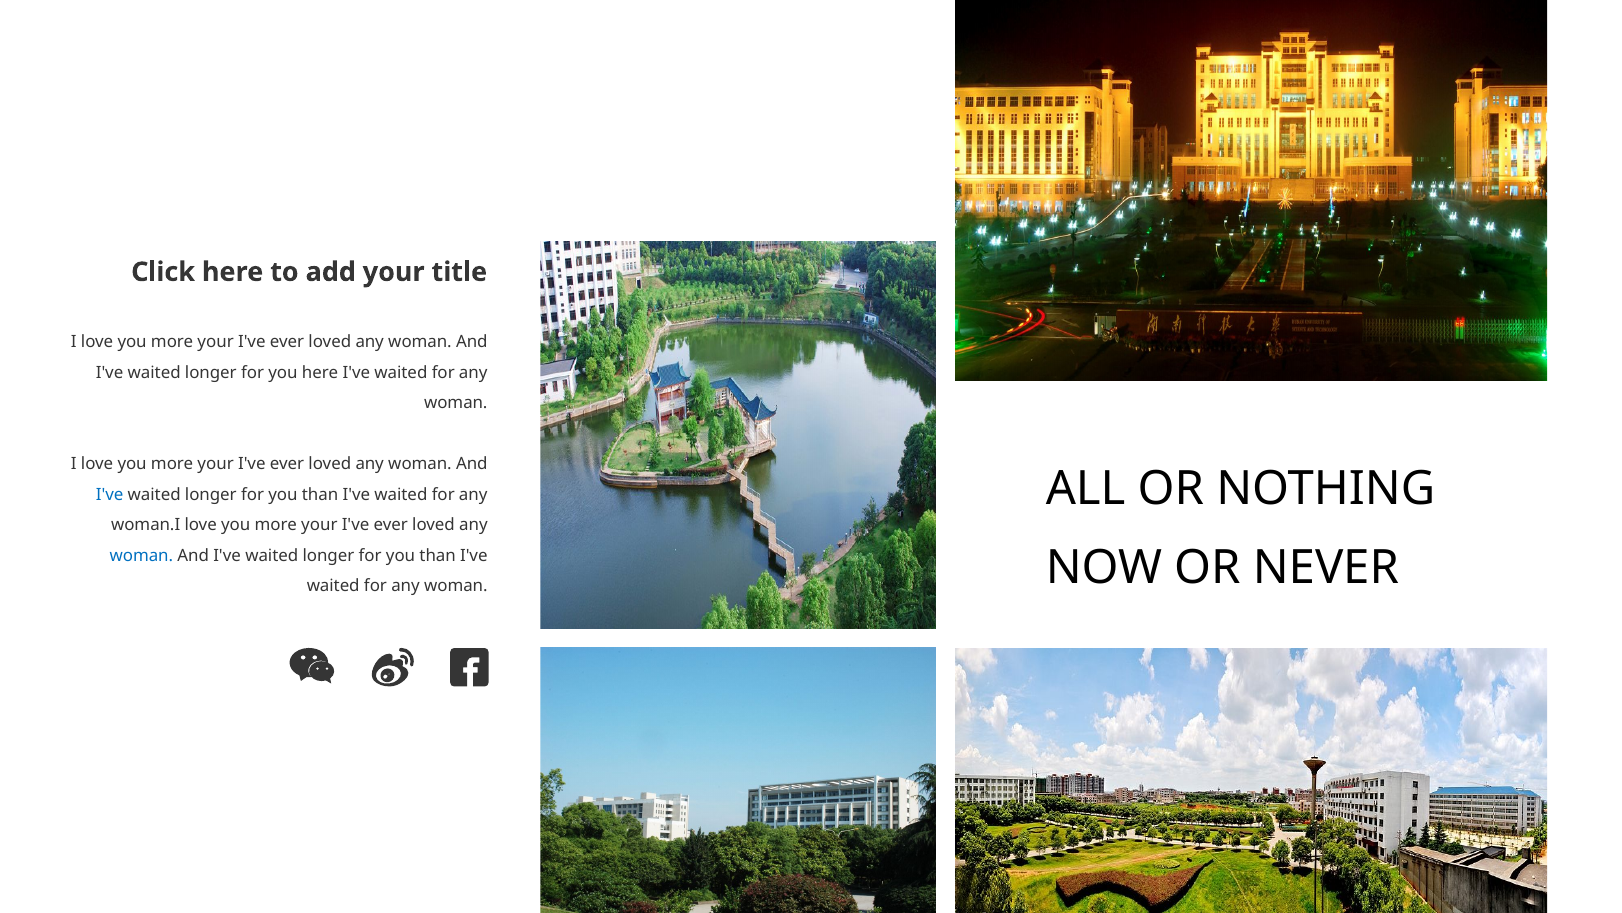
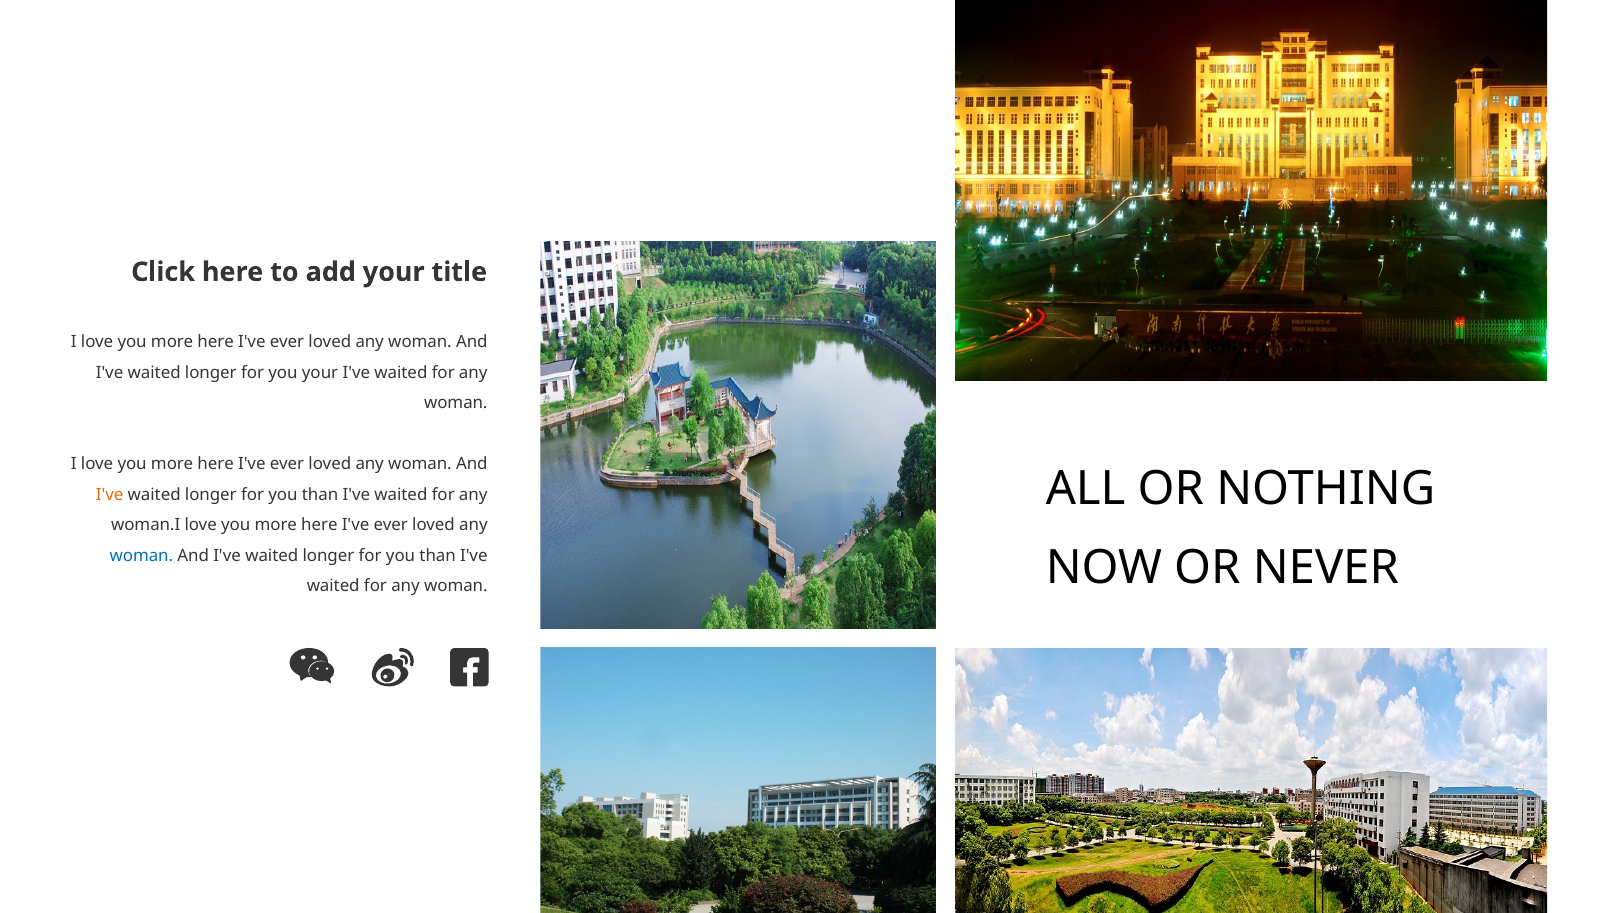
your: your -> here (216, 342)
you here: here -> your (320, 372)
your: your -> here (216, 464)
I've colour: blue -> orange (110, 494)
your: your -> here (319, 525)
